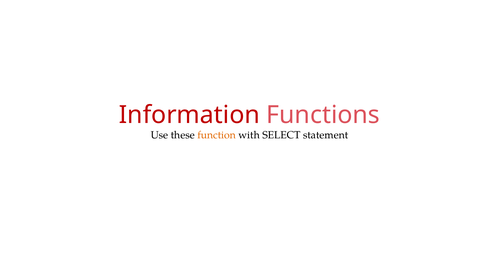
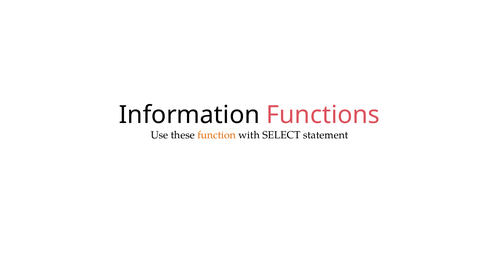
Information colour: red -> black (189, 115)
